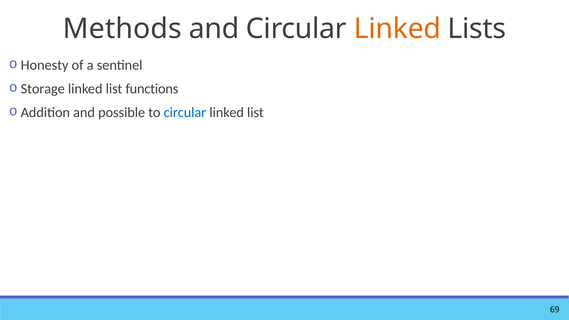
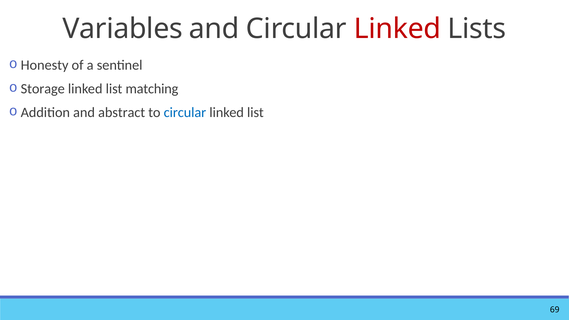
Methods: Methods -> Variables (123, 29)
Linked colour: orange -> red (397, 29)
functions: functions -> matching (152, 89)
possible: possible -> abstract (122, 112)
